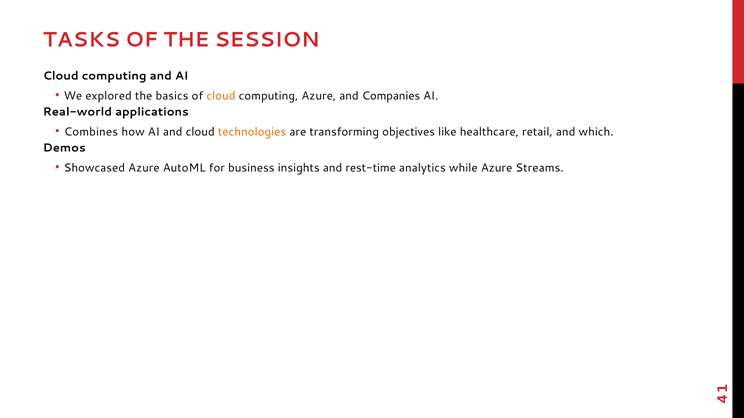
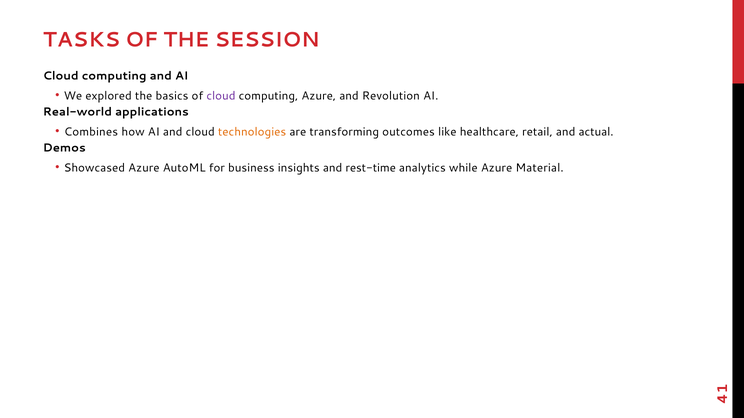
cloud colour: orange -> purple (221, 96)
Companies: Companies -> Revolution (391, 96)
objectives: objectives -> outcomes (409, 132)
which: which -> actual (596, 132)
Streams: Streams -> Material (540, 168)
